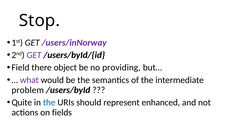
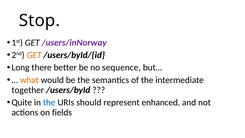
GET colour: purple -> orange (34, 55)
Field: Field -> Long (21, 67)
object: object -> better (65, 67)
providing: providing -> sequence (121, 67)
what colour: purple -> orange (29, 80)
problem: problem -> together (28, 90)
